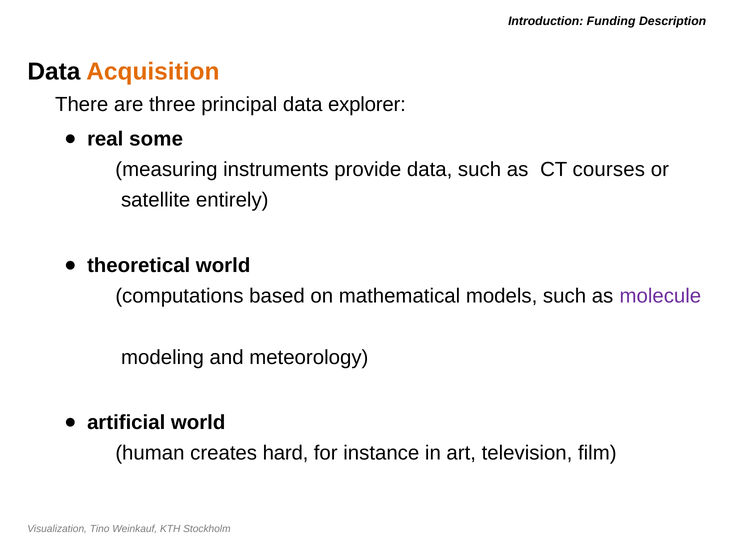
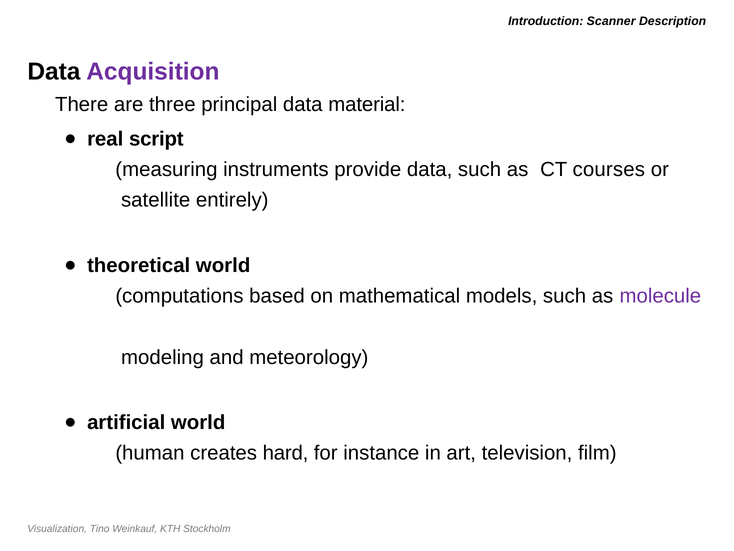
Funding: Funding -> Scanner (611, 21)
Acquisition colour: orange -> purple (153, 72)
explorer: explorer -> material (367, 104)
some: some -> script (156, 139)
